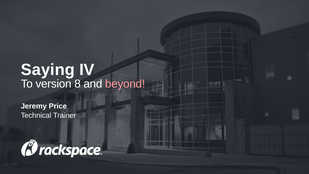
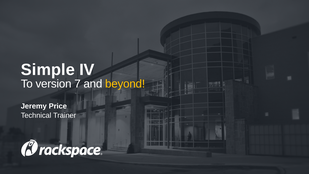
Saying: Saying -> Simple (48, 70)
8: 8 -> 7 (78, 84)
beyond colour: pink -> yellow (125, 84)
